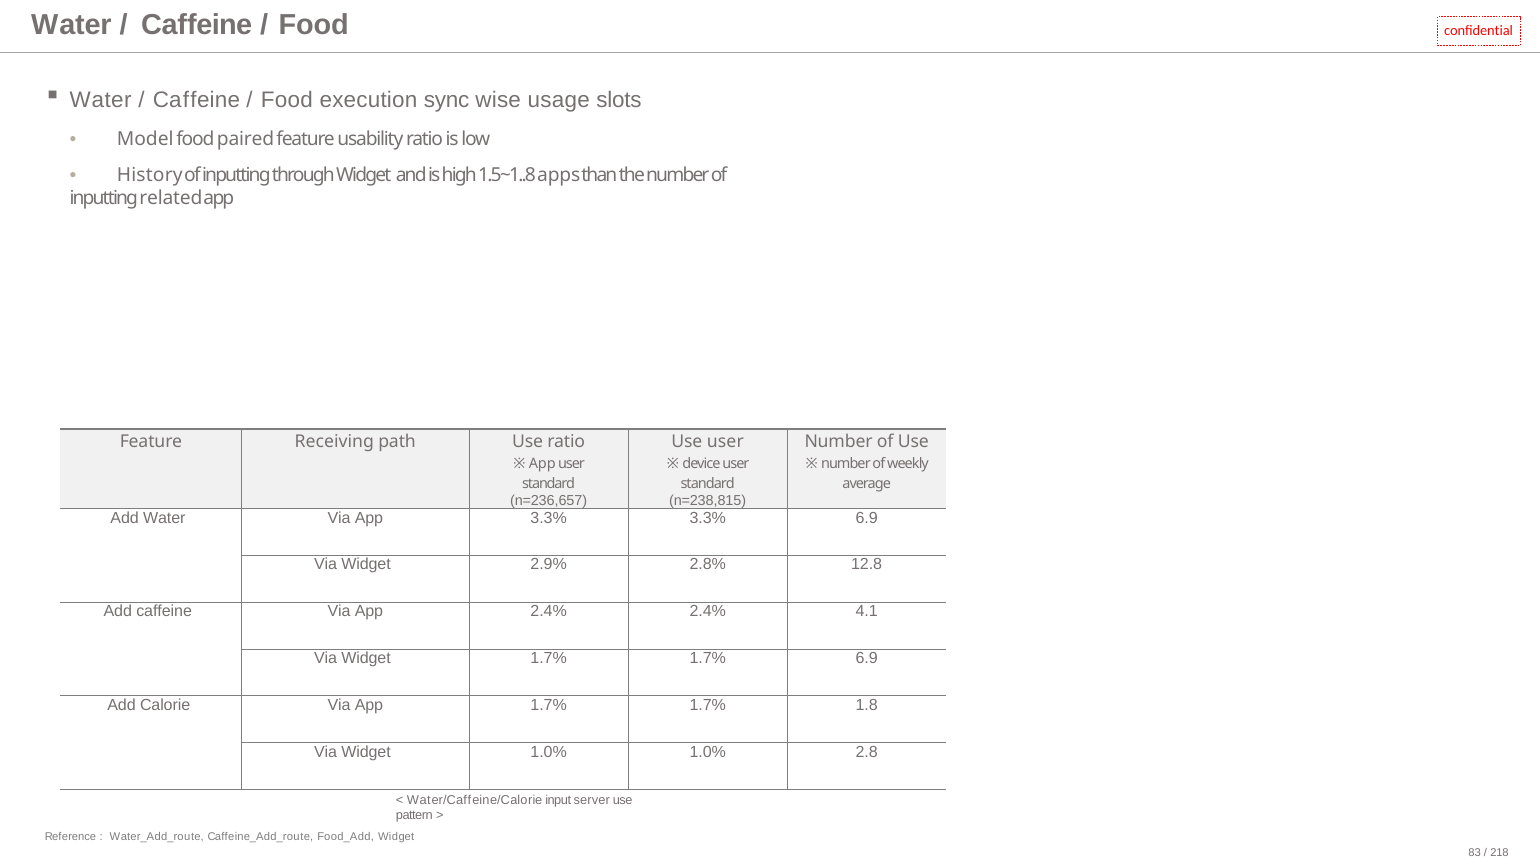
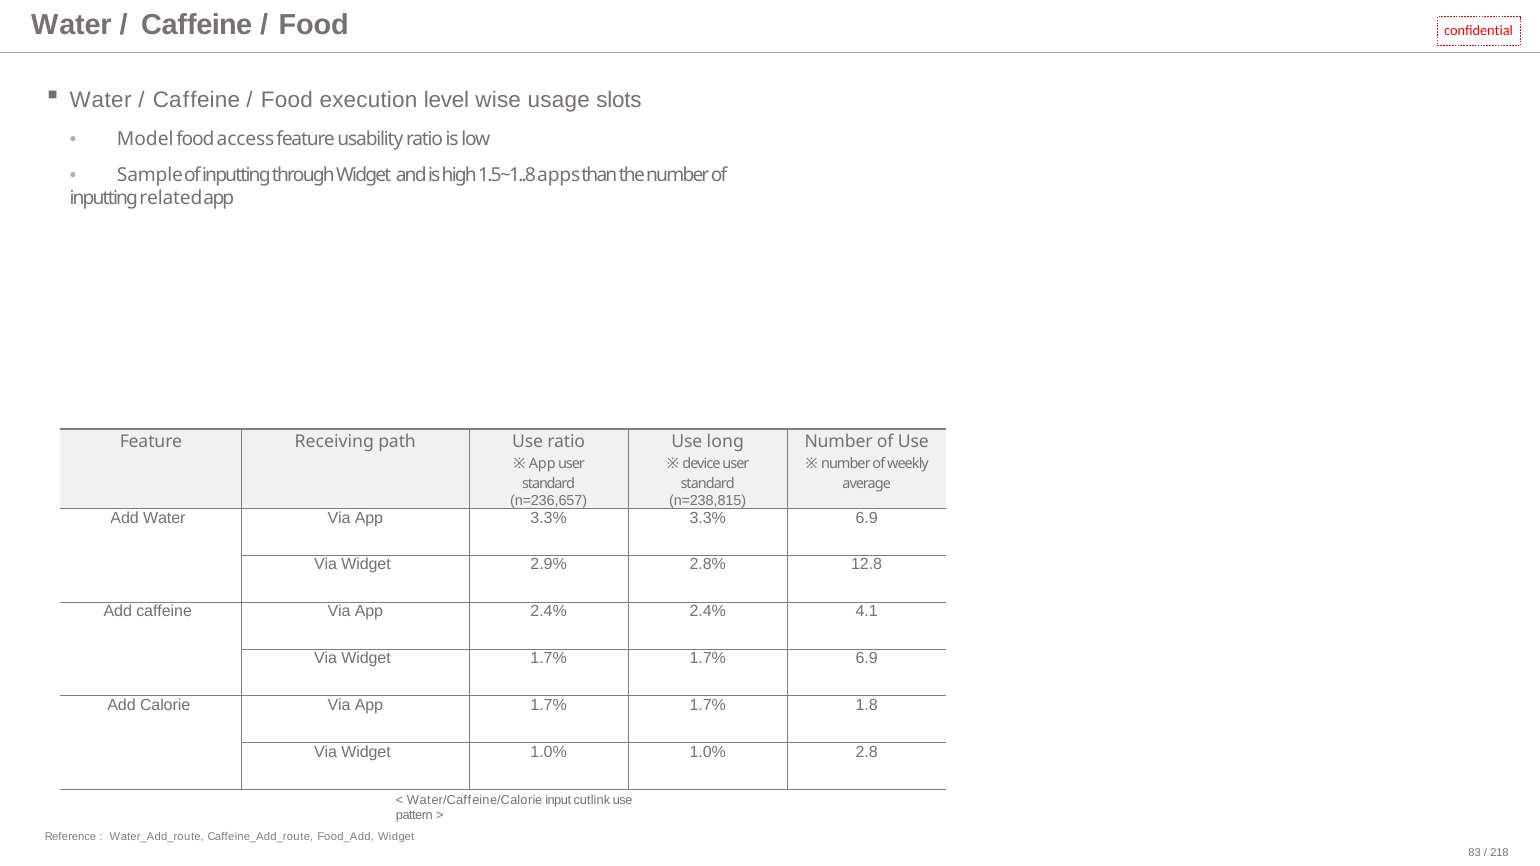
sync: sync -> level (447, 100)
paired: paired -> access (246, 139)
History: History -> Sample (150, 175)
Use user: user -> long (725, 442)
server: server -> cutlink (592, 800)
